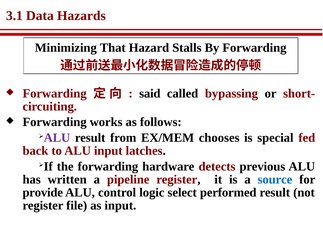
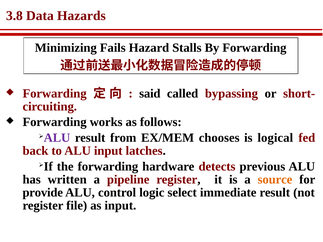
3.1: 3.1 -> 3.8 (14, 16)
That: That -> Fails (113, 48)
special: special -> logical (275, 138)
source colour: blue -> orange (275, 180)
performed: performed -> immediate (228, 193)
